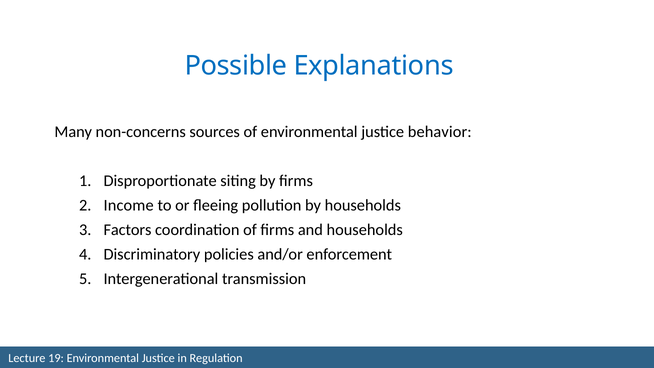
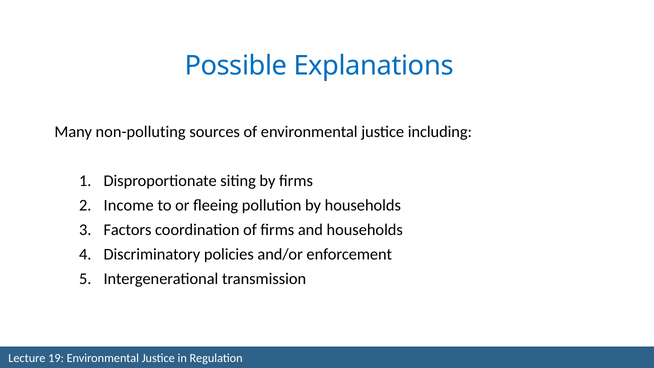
non-concerns: non-concerns -> non-polluting (141, 132)
behavior: behavior -> including (440, 132)
